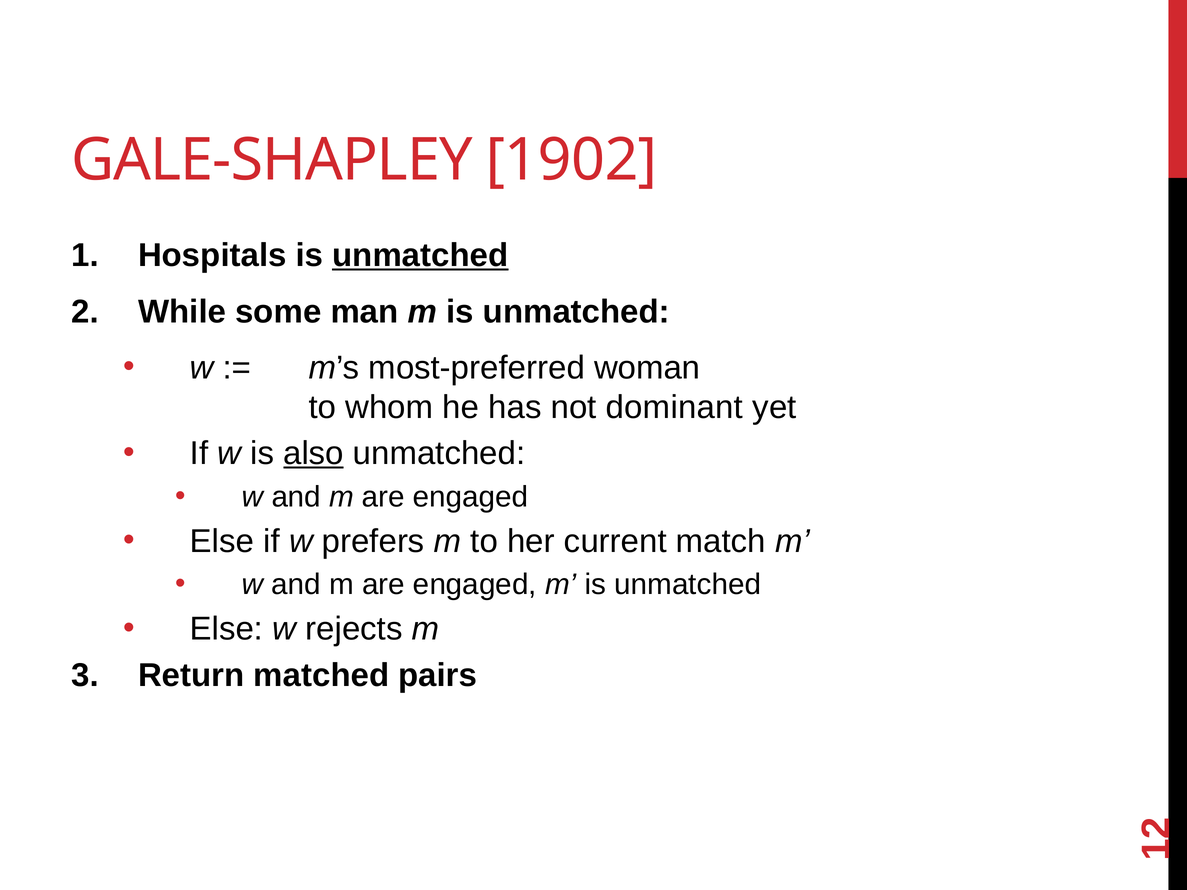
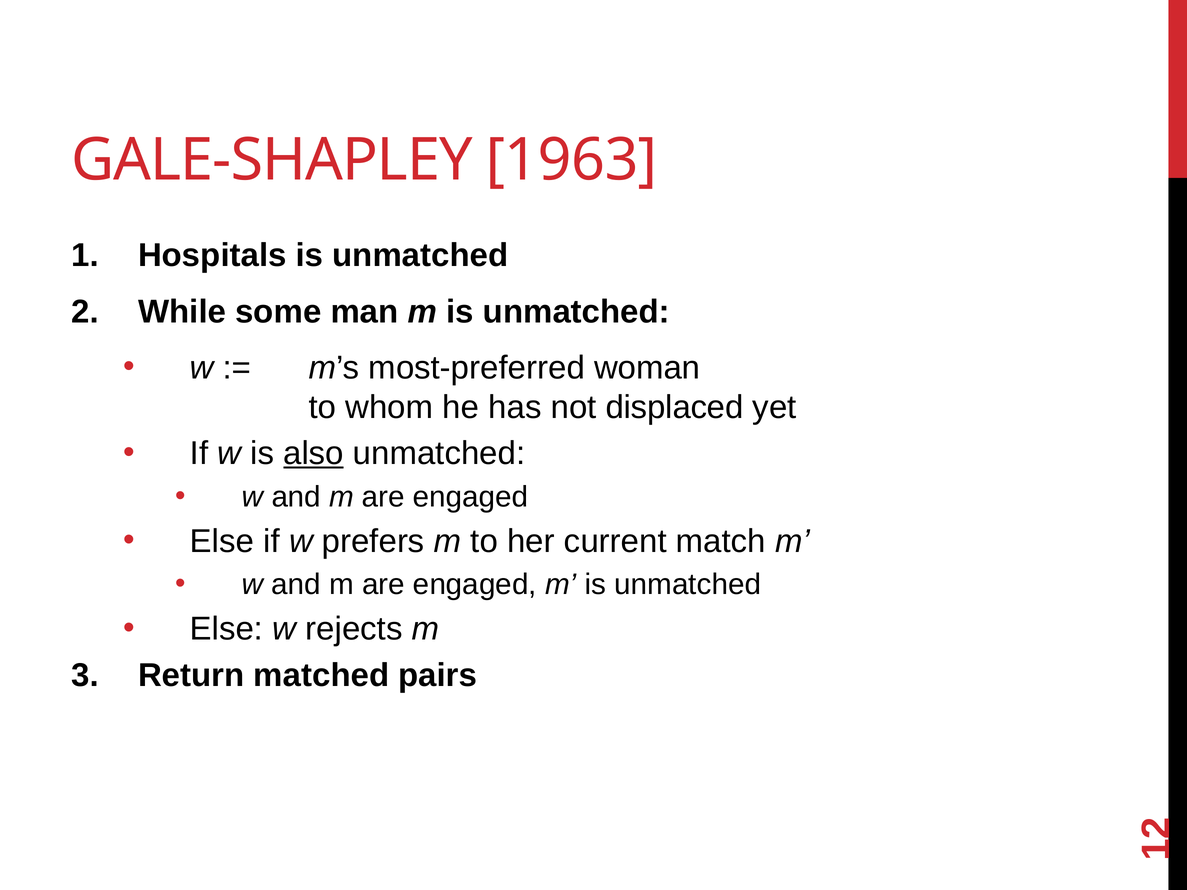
1902: 1902 -> 1963 (571, 160)
unmatched underline: present -> none (420, 256)
dominant: dominant -> displaced (675, 407)
